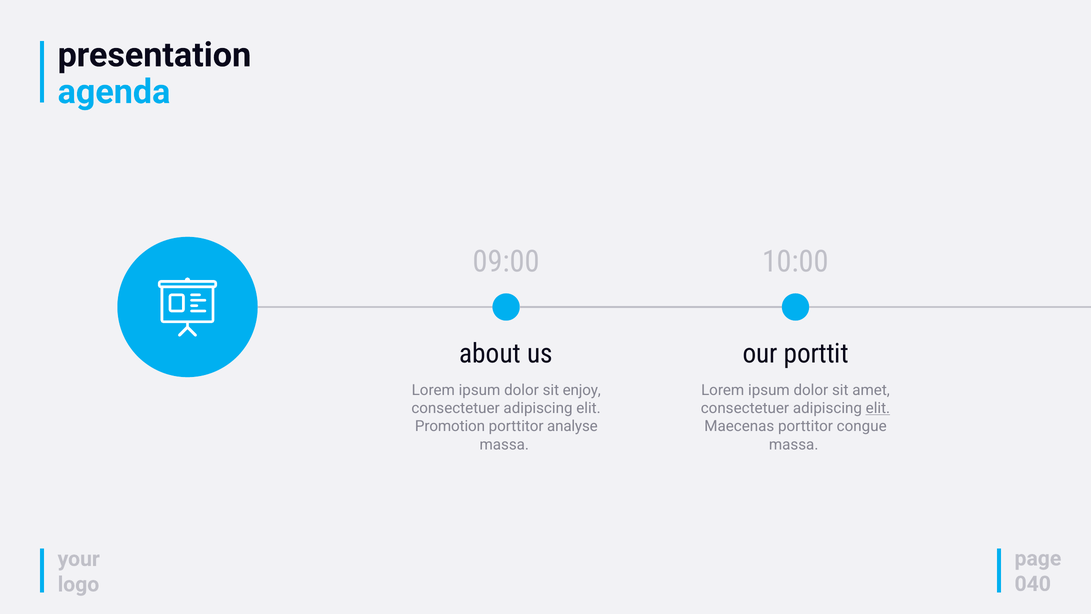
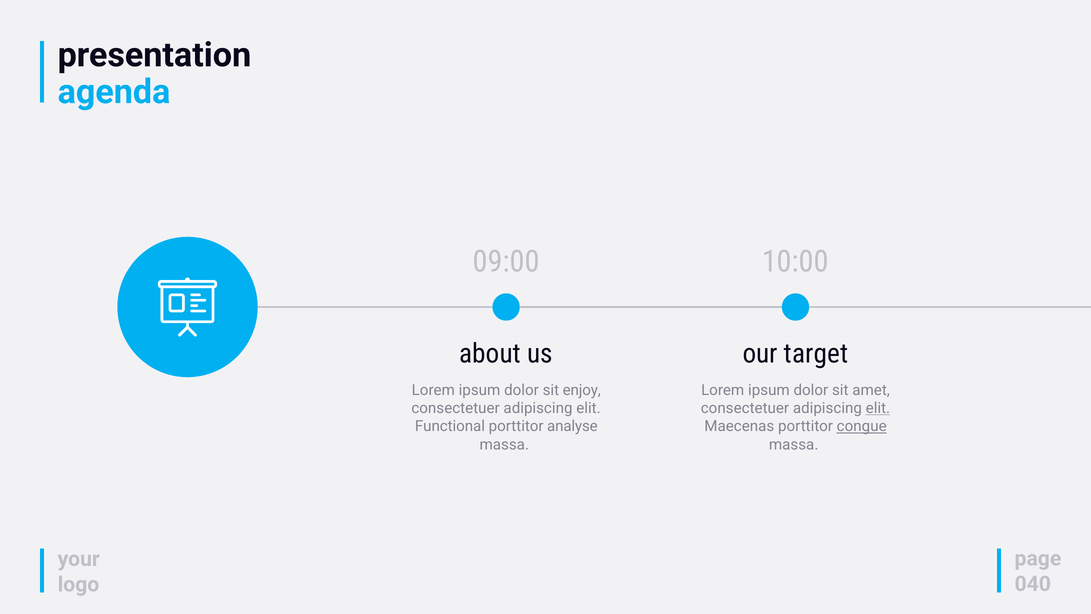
porttit: porttit -> target (816, 354)
Promotion: Promotion -> Functional (450, 426)
congue underline: none -> present (862, 426)
